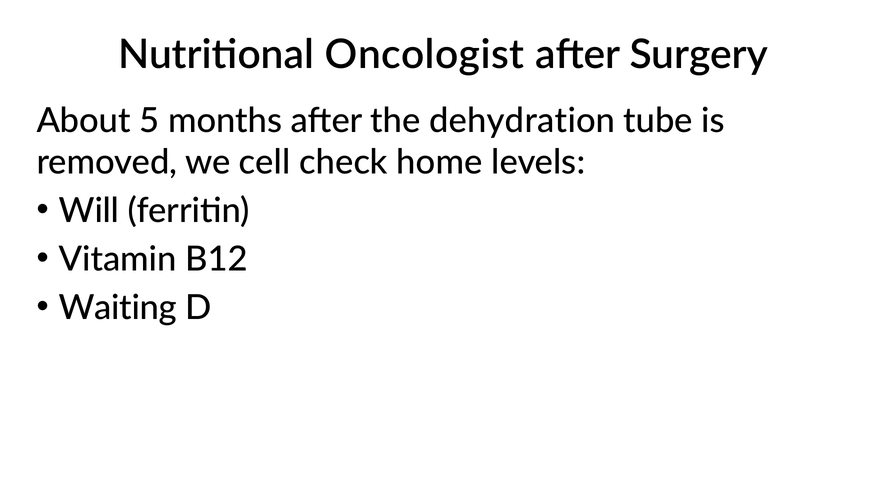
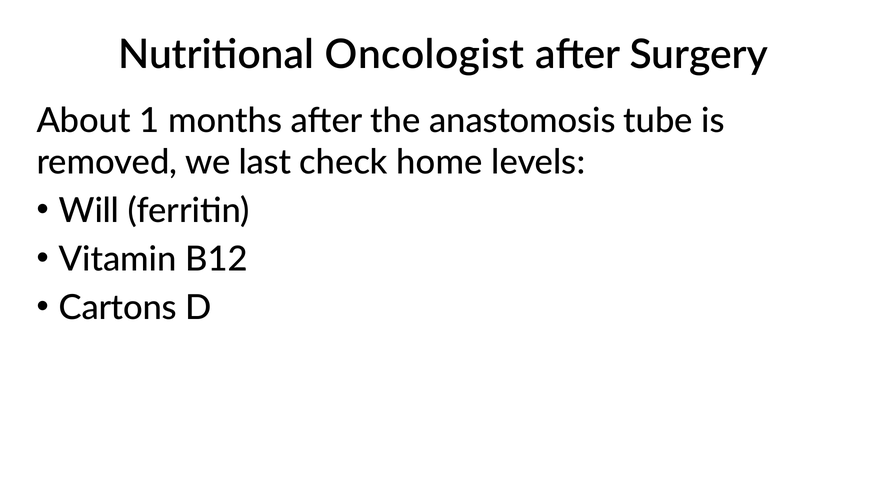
5: 5 -> 1 (149, 121)
dehydration: dehydration -> anastomosis (522, 121)
cell: cell -> last (265, 163)
Waiting: Waiting -> Cartons (118, 308)
